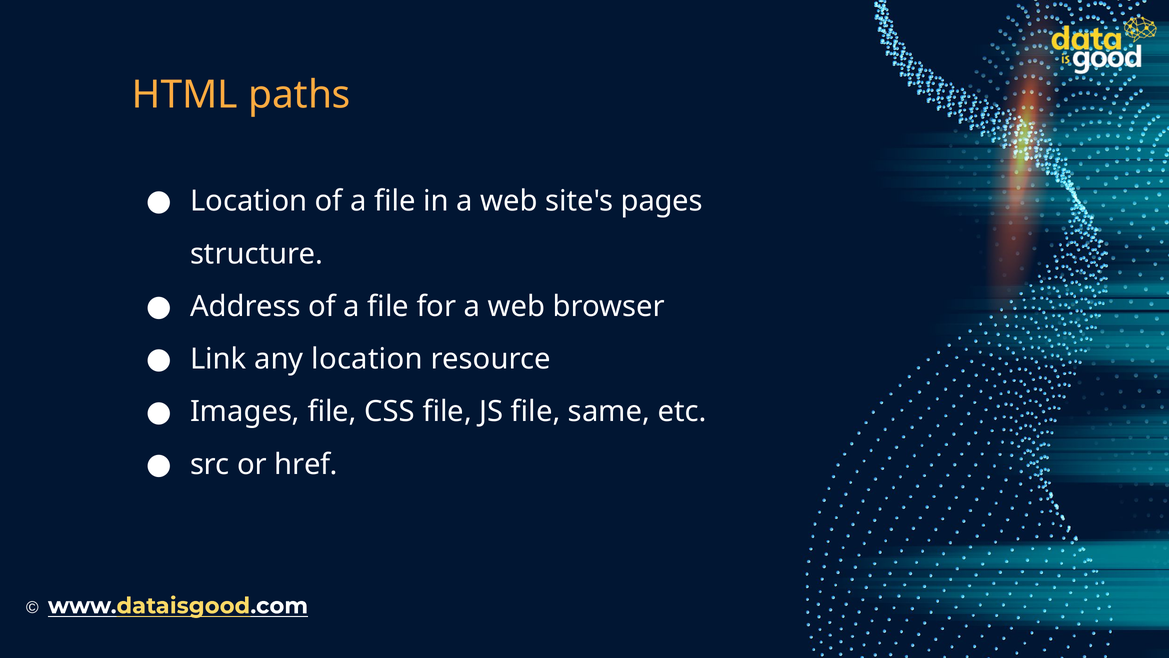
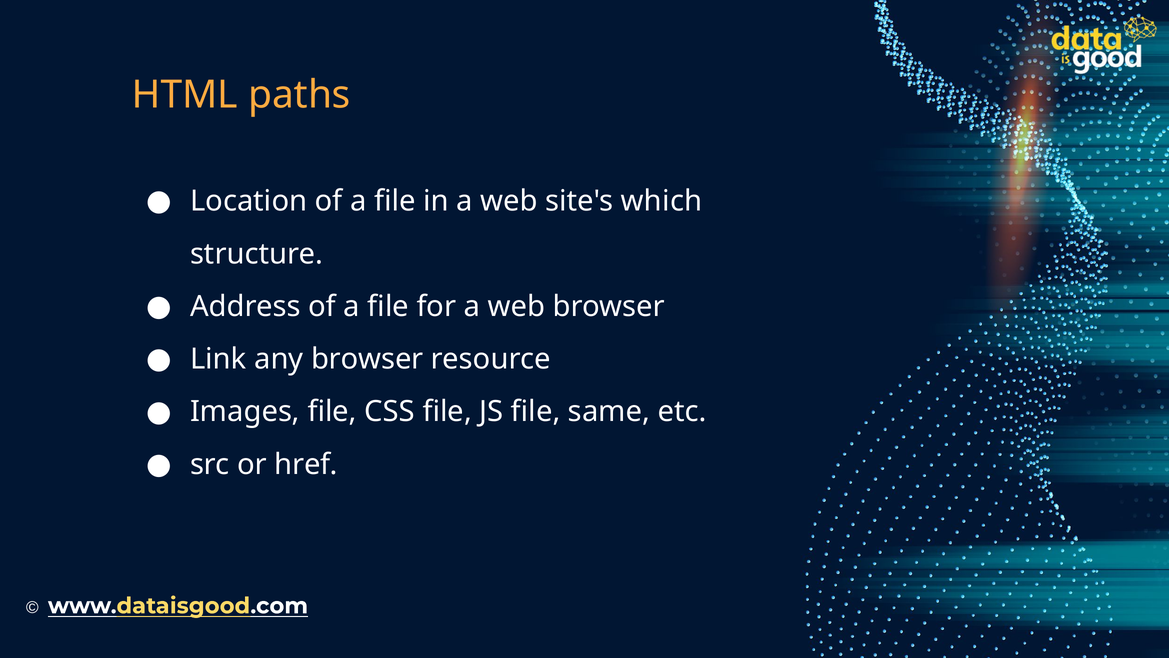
pages: pages -> which (662, 201)
any location: location -> browser (367, 359)
